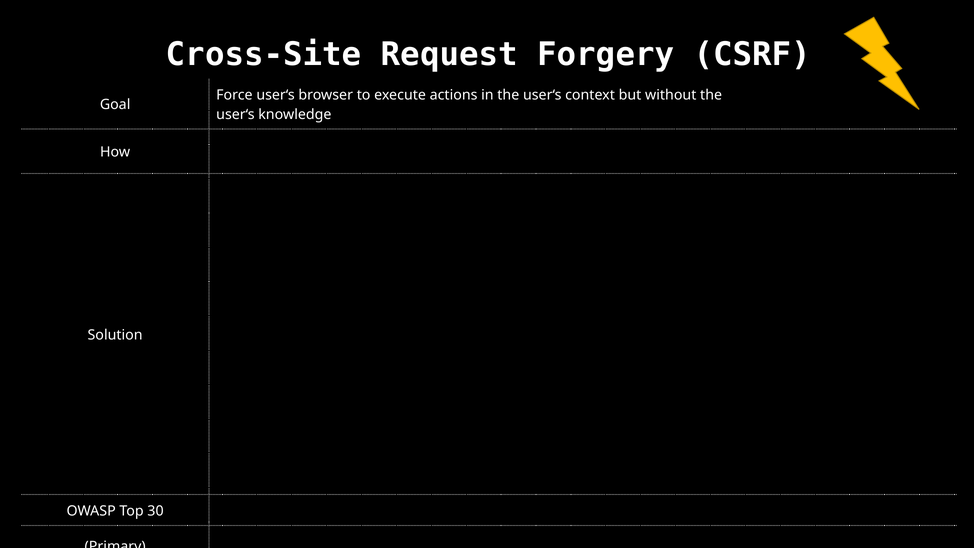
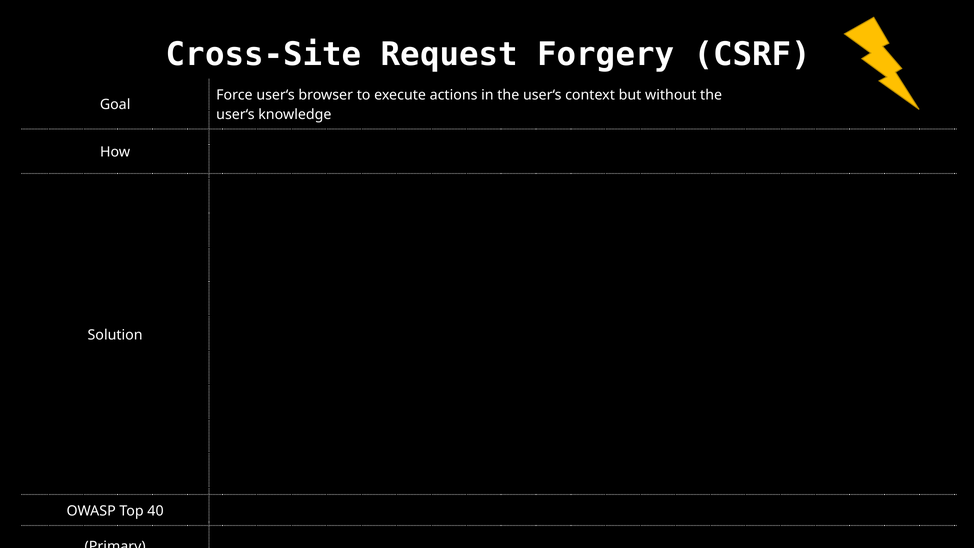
30: 30 -> 40 (156, 511)
